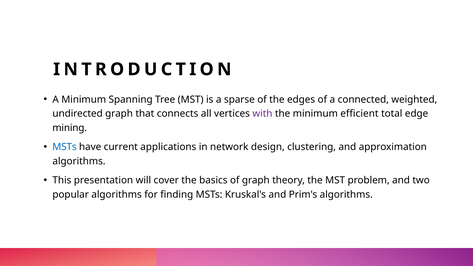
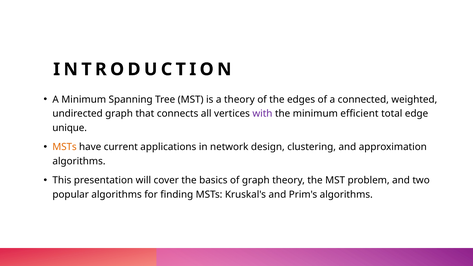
a sparse: sparse -> theory (239, 100)
mining: mining -> unique (70, 128)
MSTs colour: blue -> orange (65, 147)
